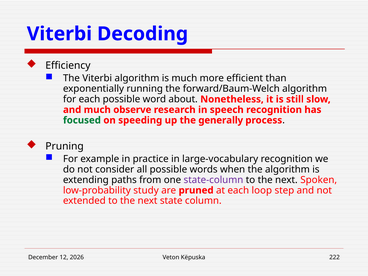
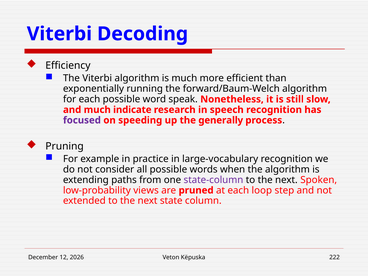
about: about -> speak (183, 99)
observe: observe -> indicate (132, 110)
focused colour: green -> purple (82, 120)
study: study -> views (146, 190)
